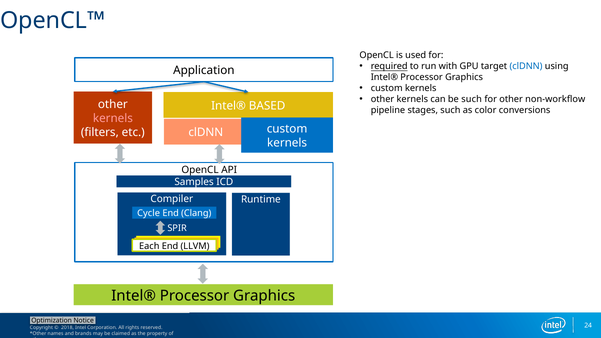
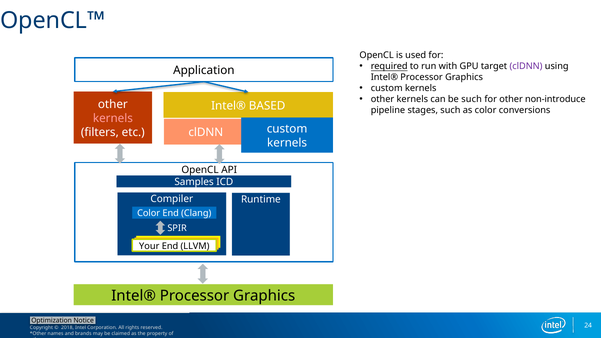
clDNN colour: blue -> purple (526, 66)
non-workflow: non-workflow -> non-introduce (555, 99)
Cycle: Cycle -> Color (149, 213)
Each: Each -> Your (149, 246)
